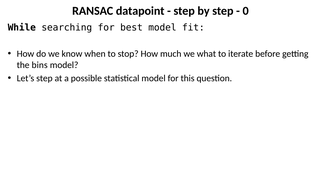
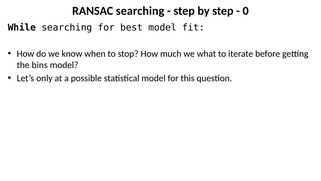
RANSAC datapoint: datapoint -> searching (140, 11)
Let’s step: step -> only (44, 78)
